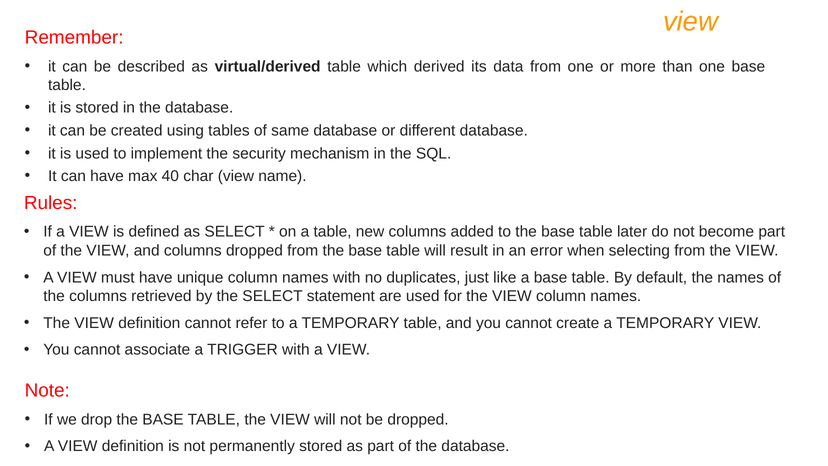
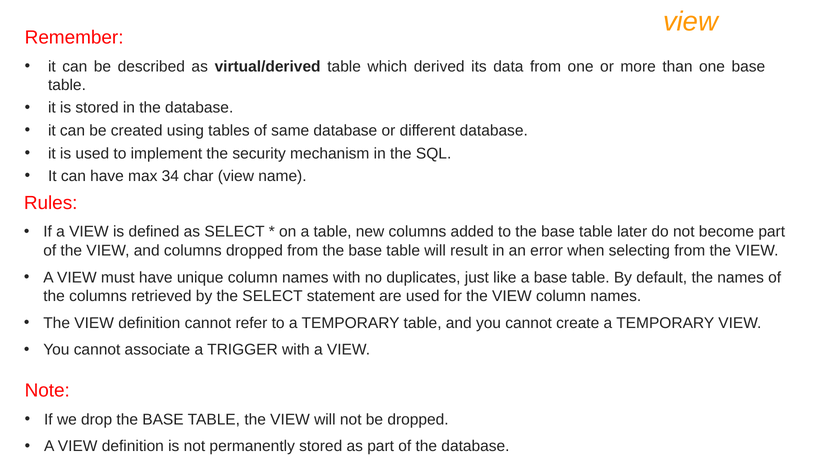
40: 40 -> 34 (170, 176)
